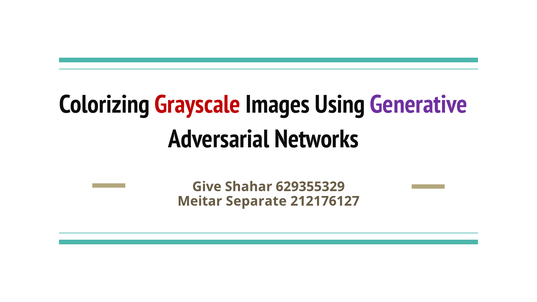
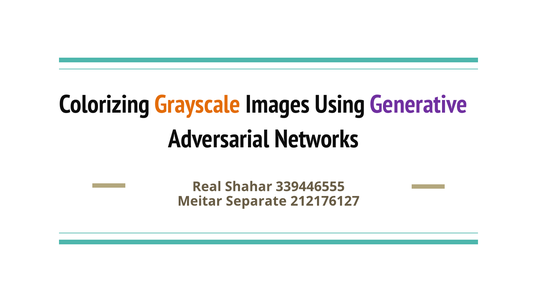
Grayscale colour: red -> orange (198, 104)
Give: Give -> Real (207, 187)
629355329: 629355329 -> 339446555 (310, 187)
